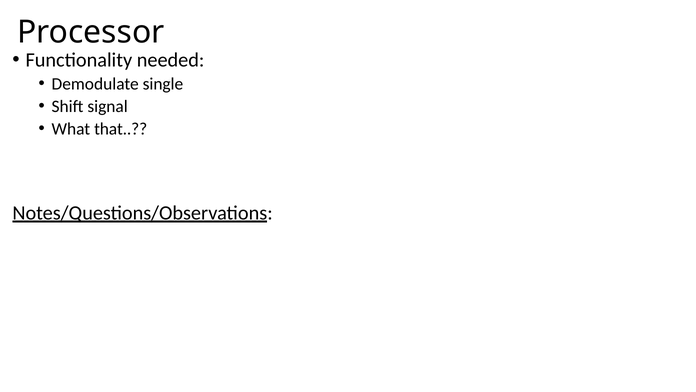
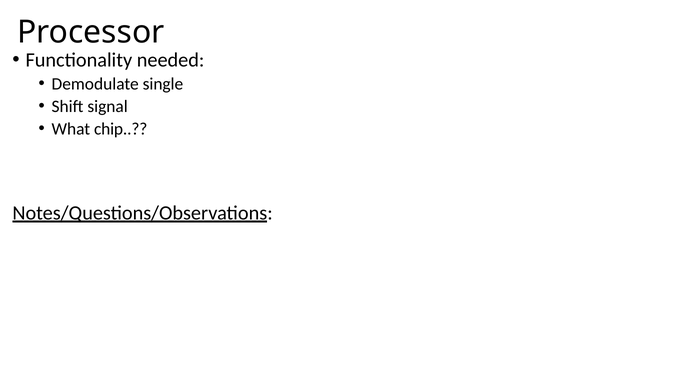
that: that -> chip (121, 129)
